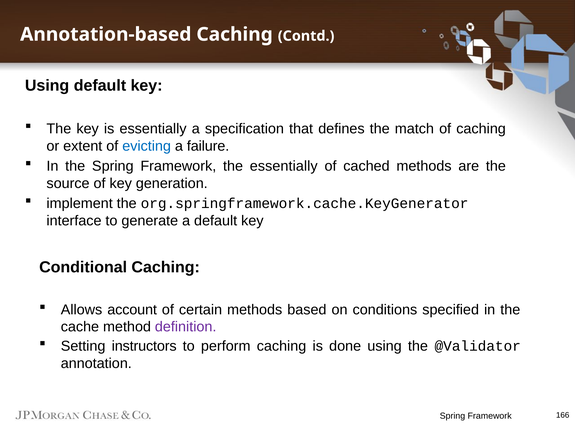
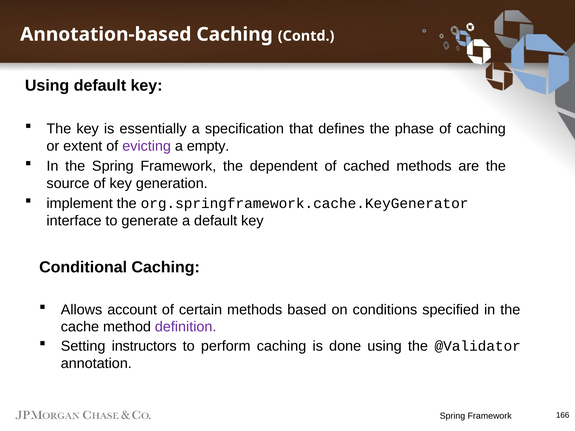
match: match -> phase (414, 129)
evicting colour: blue -> purple (147, 146)
failure: failure -> empty (208, 146)
the essentially: essentially -> dependent (284, 166)
